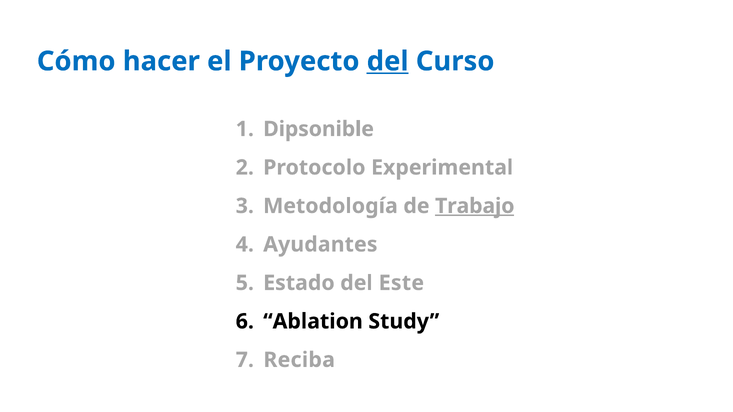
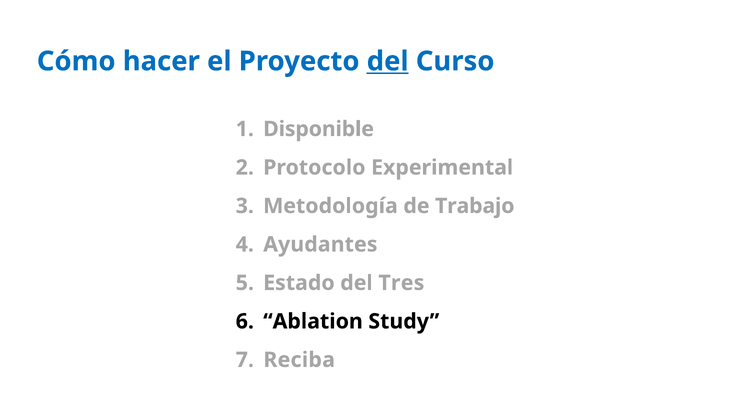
Dipsonible: Dipsonible -> Disponible (319, 129)
Trabajo underline: present -> none (475, 206)
Este: Este -> Tres (401, 283)
